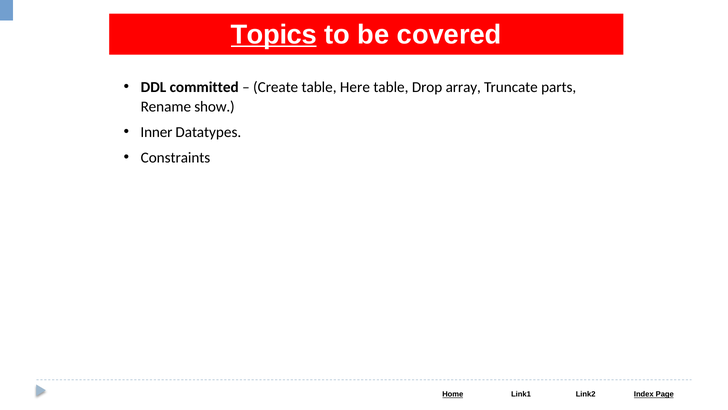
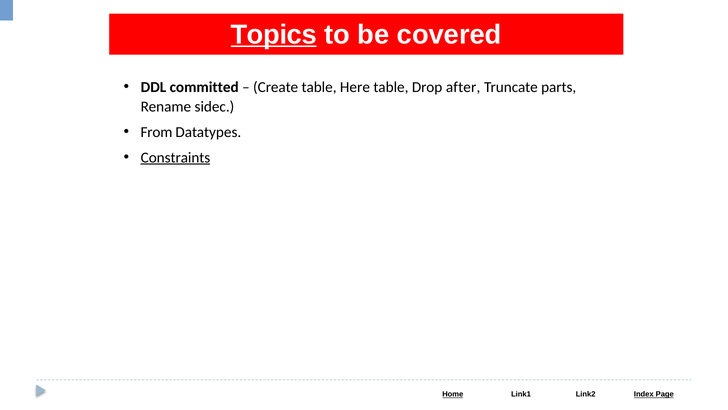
array: array -> after (463, 87)
show: show -> sidec (214, 106)
Inner: Inner -> From (156, 132)
Constraints underline: none -> present (176, 157)
